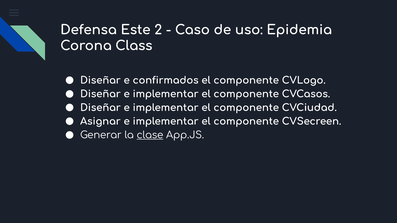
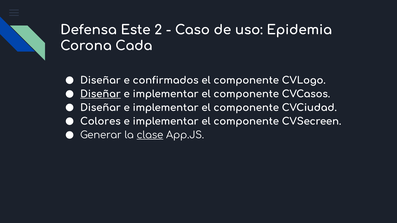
Class: Class -> Cada (134, 46)
Diseñar underline: none -> present (100, 94)
Asignar: Asignar -> Colores (100, 122)
